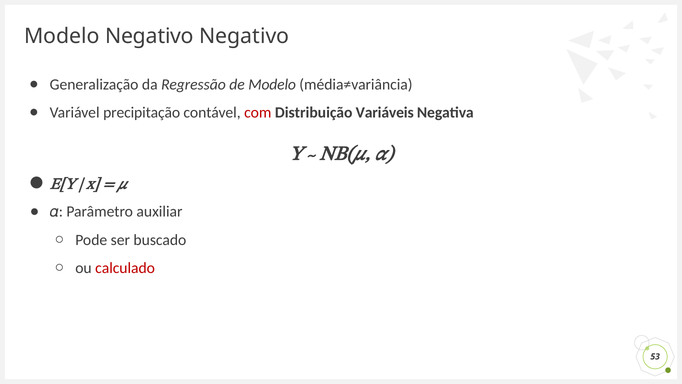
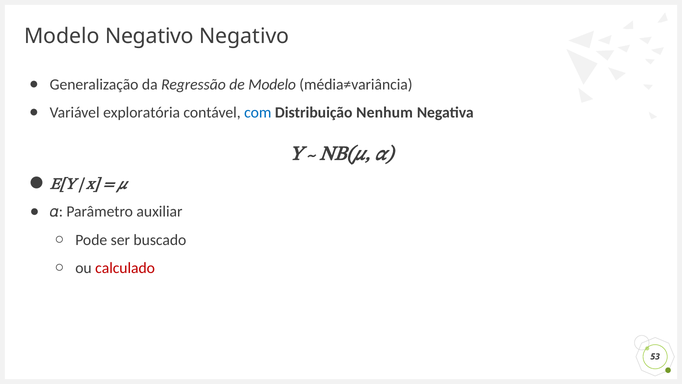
precipitação: precipitação -> exploratória (142, 112)
com colour: red -> blue (258, 112)
Variáveis: Variáveis -> Nenhum (385, 112)
